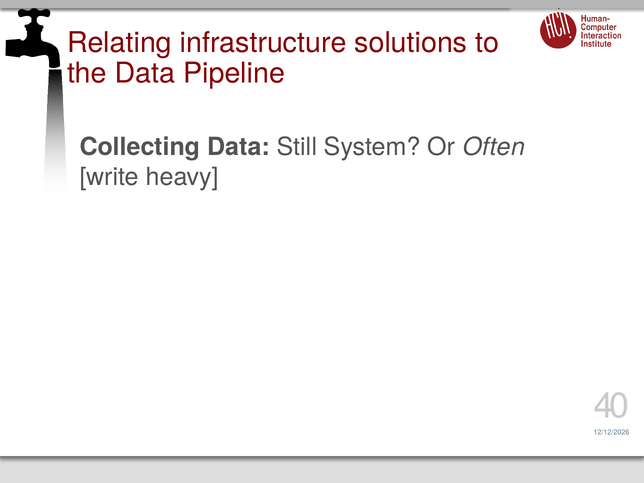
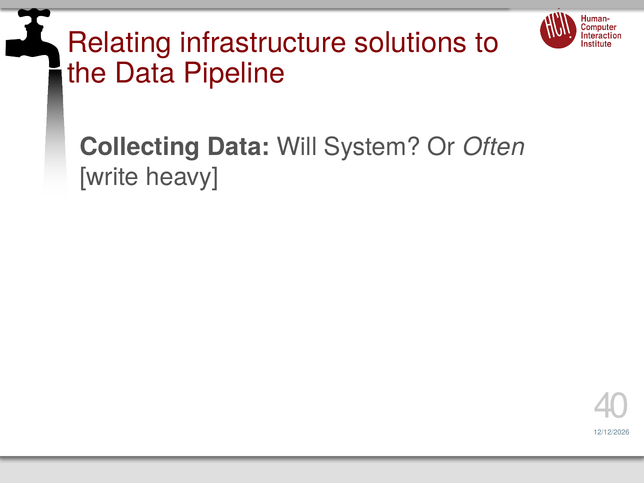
Still: Still -> Will (297, 147)
